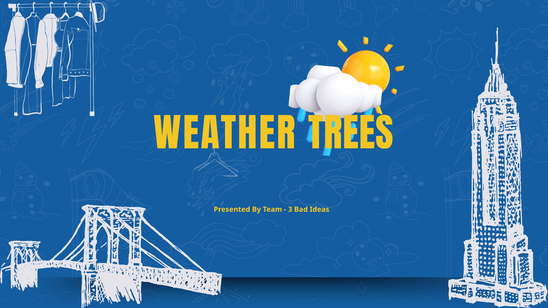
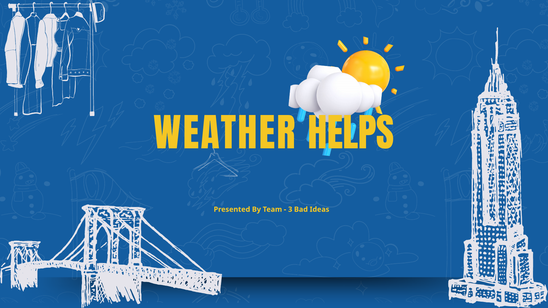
TREES: TREES -> HELPS (351, 136)
